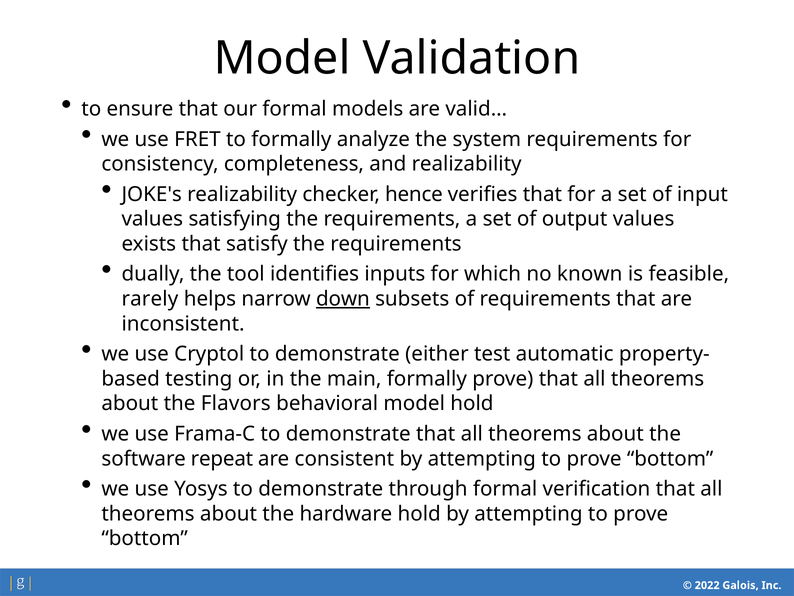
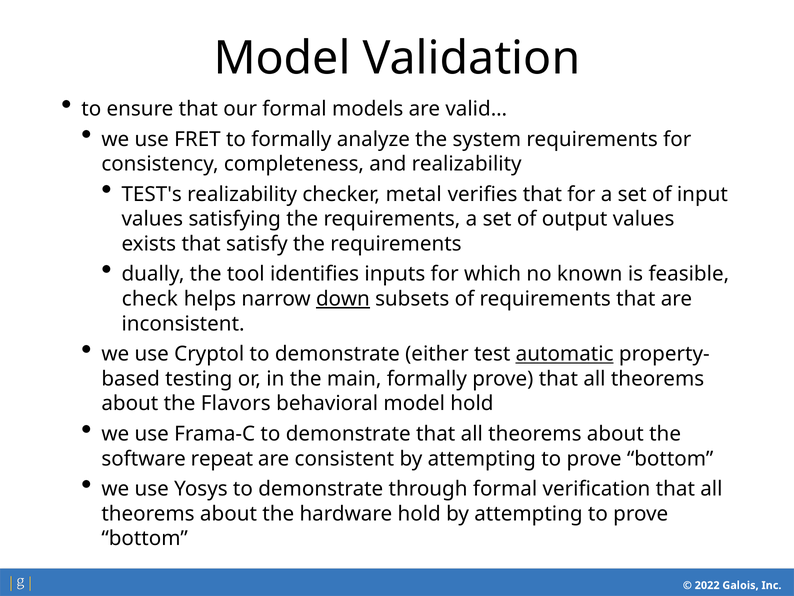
JOKE's: JOKE's -> TEST's (152, 194)
hence: hence -> metal (414, 194)
rarely: rarely -> check (150, 299)
automatic underline: none -> present (565, 354)
